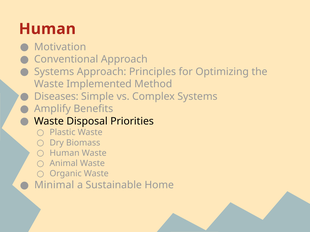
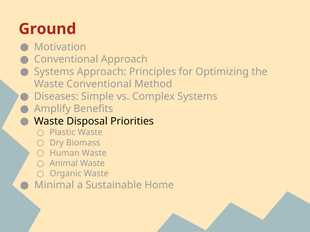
Human: Human -> Ground (47, 29)
Waste Implemented: Implemented -> Conventional (99, 84)
